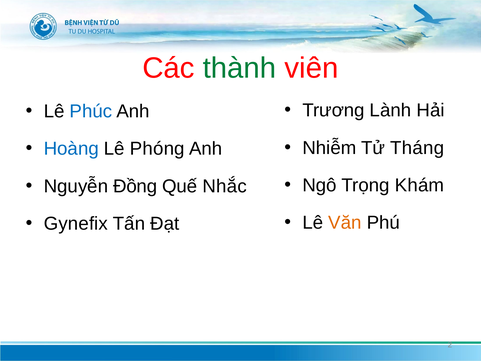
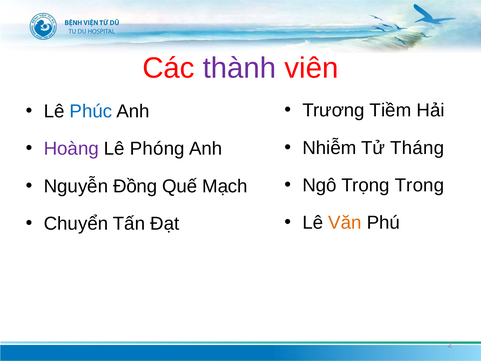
thành colour: green -> purple (239, 68)
Lành: Lành -> Tiềm (390, 110)
Hoàng colour: blue -> purple (71, 149)
Khám: Khám -> Trong (420, 185)
Nhắc: Nhắc -> Mạch (225, 186)
Gynefix: Gynefix -> Chuyển (76, 224)
